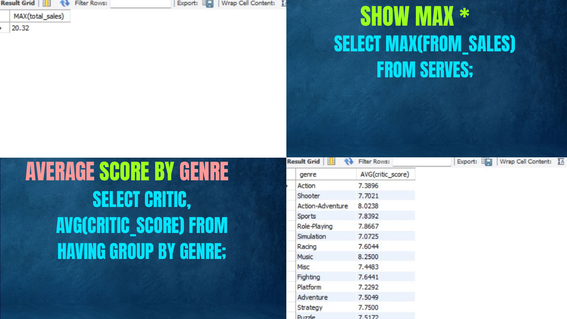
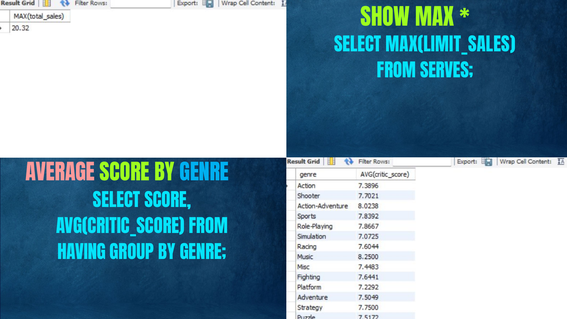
MAX(FROM_SALES: MAX(FROM_SALES -> MAX(LIMIT_SALES (450, 45)
GENRE colour: pink -> light blue (204, 173)
SELECT CRITIC: CRITIC -> SCORE (168, 201)
